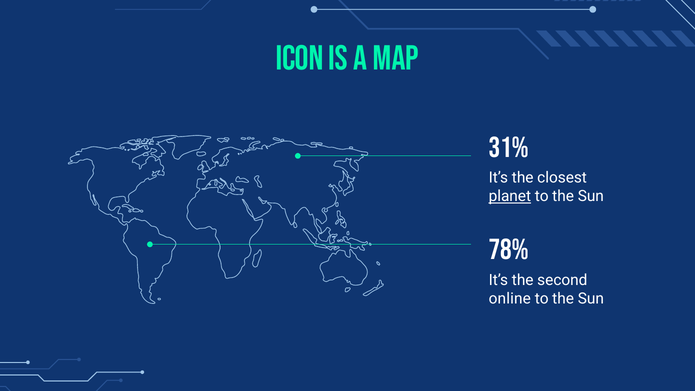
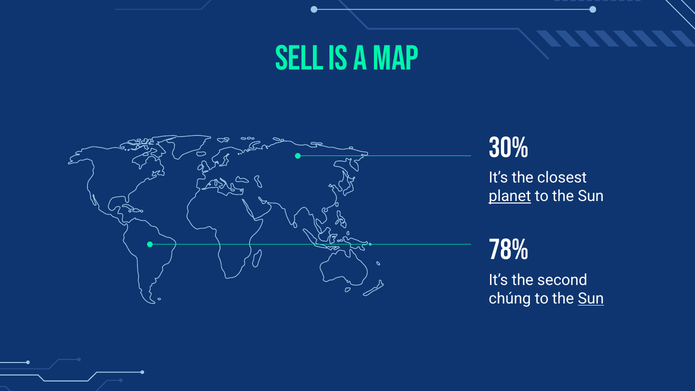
ICON: ICON -> SELL (300, 58)
31%: 31% -> 30% (509, 148)
online: online -> chúng (510, 299)
Sun underline: none -> present (591, 299)
